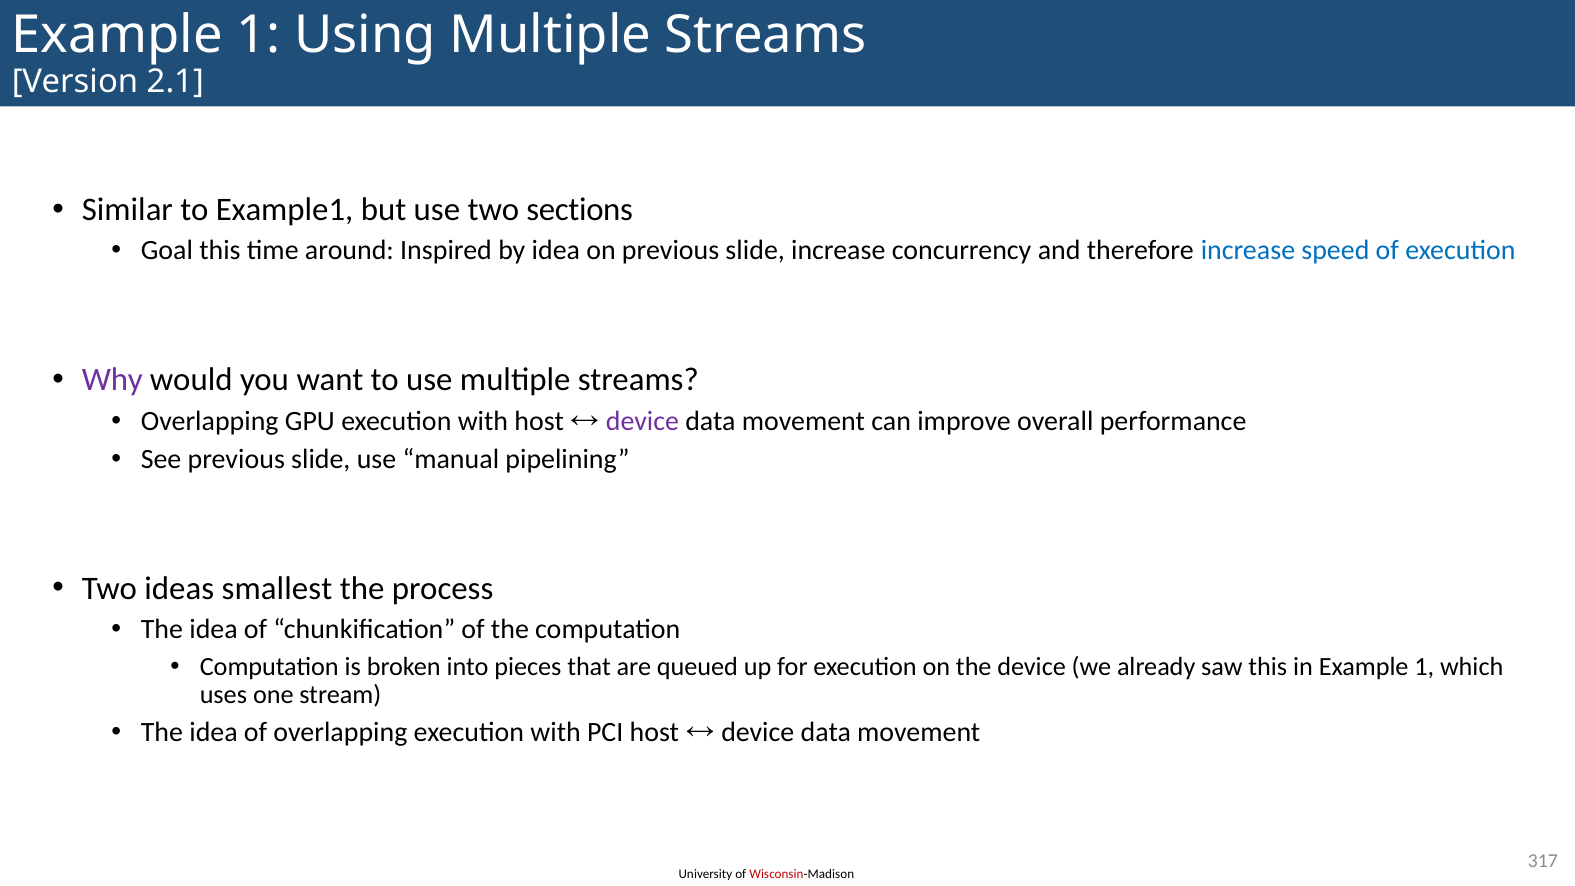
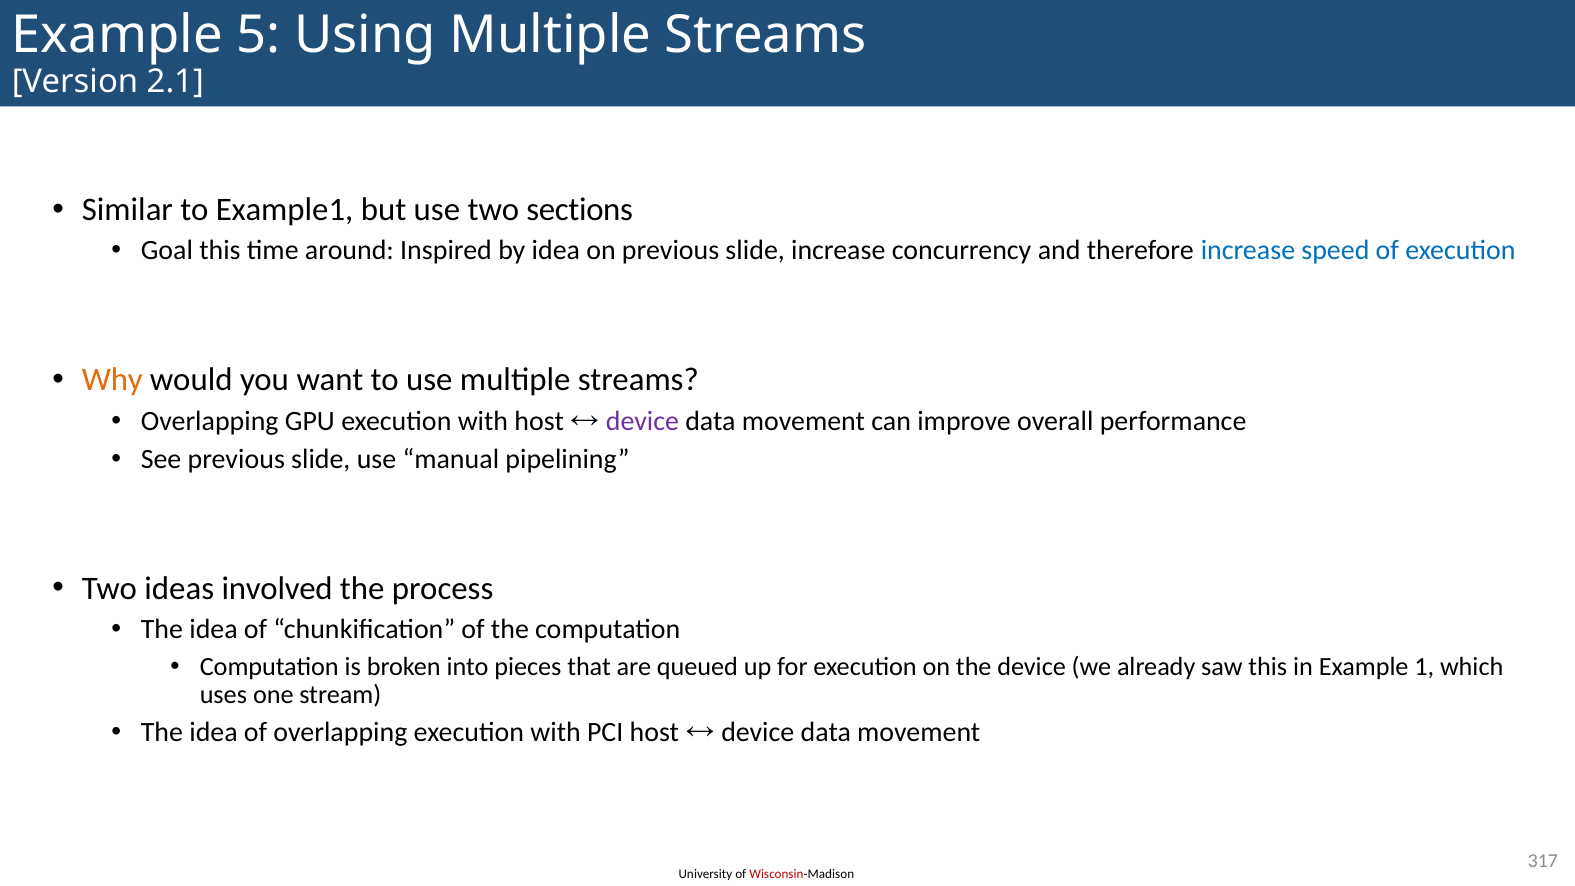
1: 1 -> 5 (258, 35)
Why colour: purple -> orange (112, 380)
smallest: smallest -> involved (277, 588)
